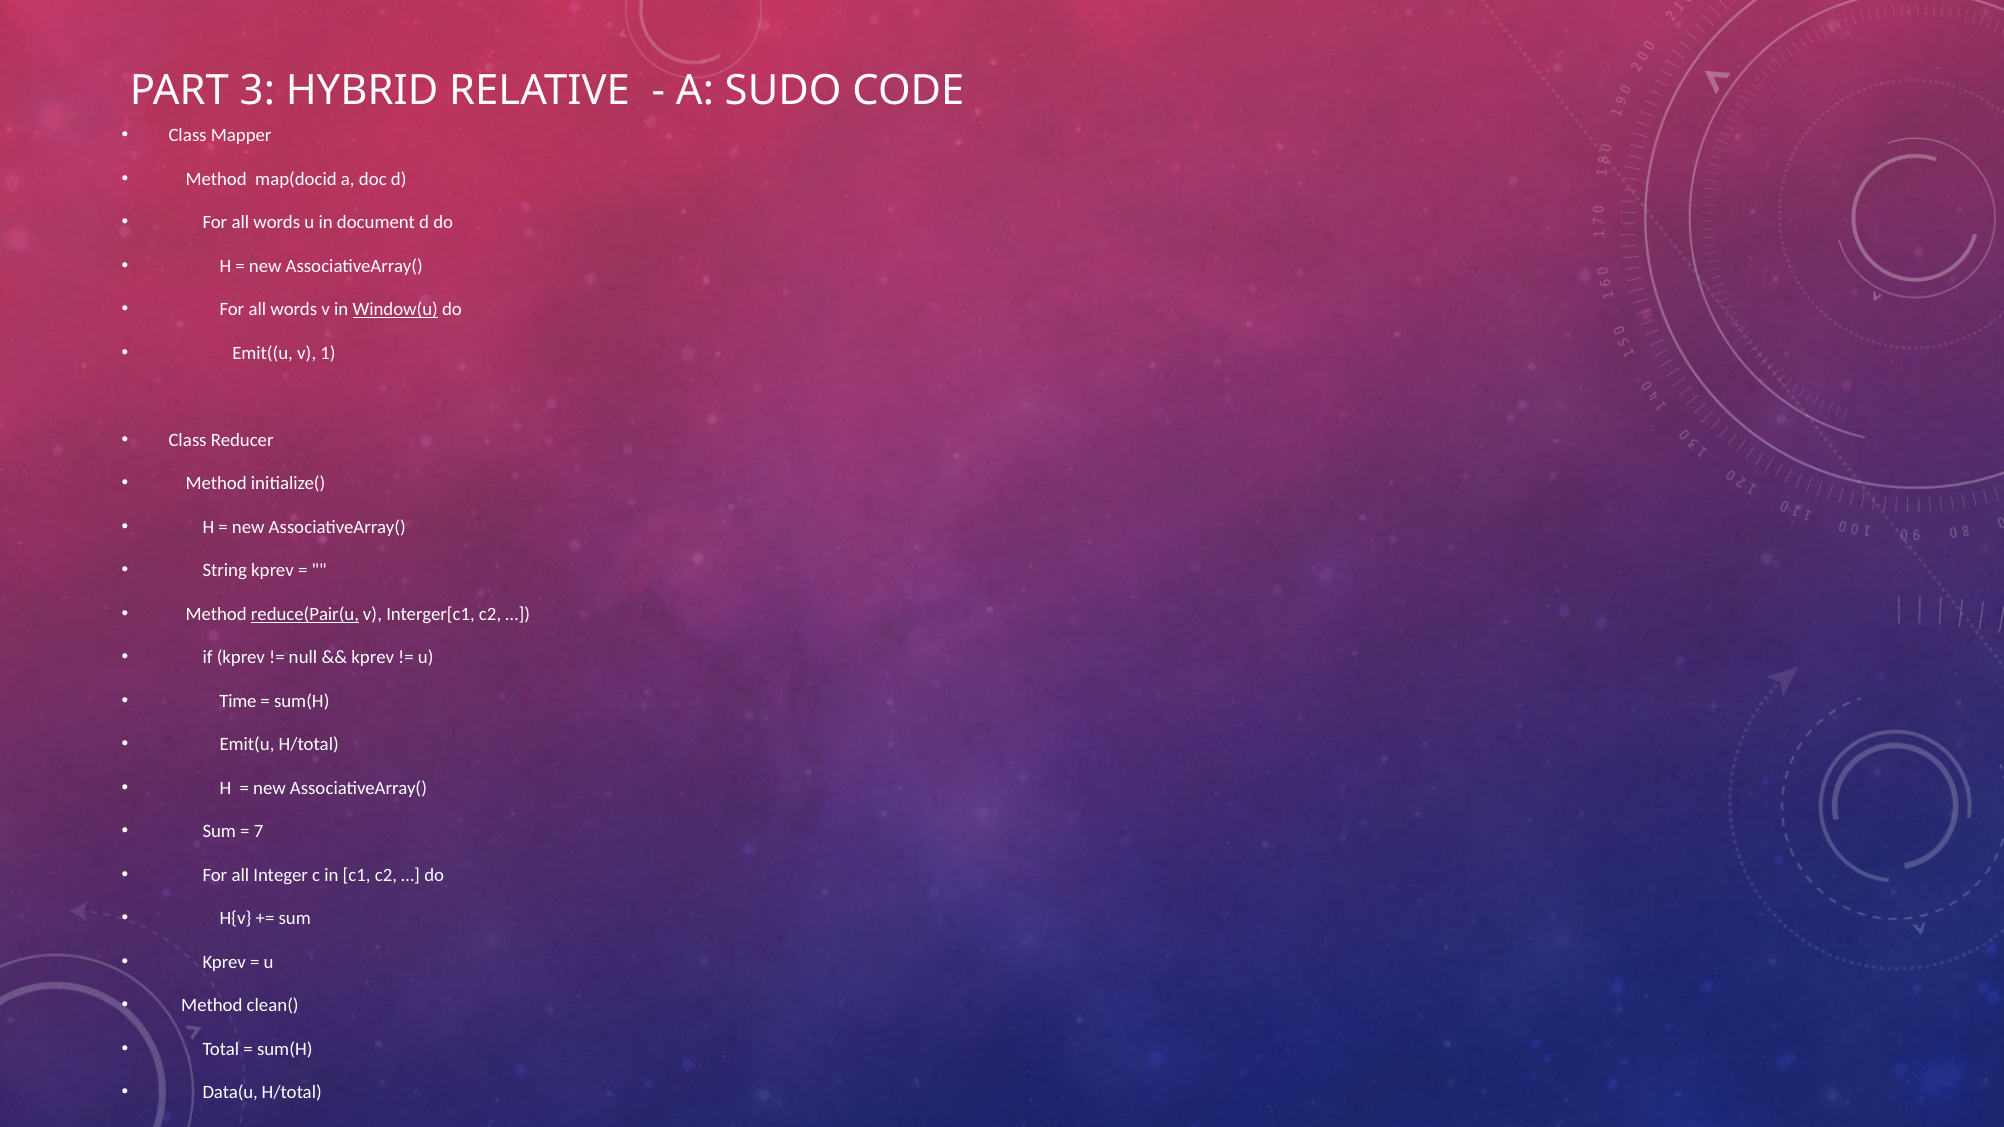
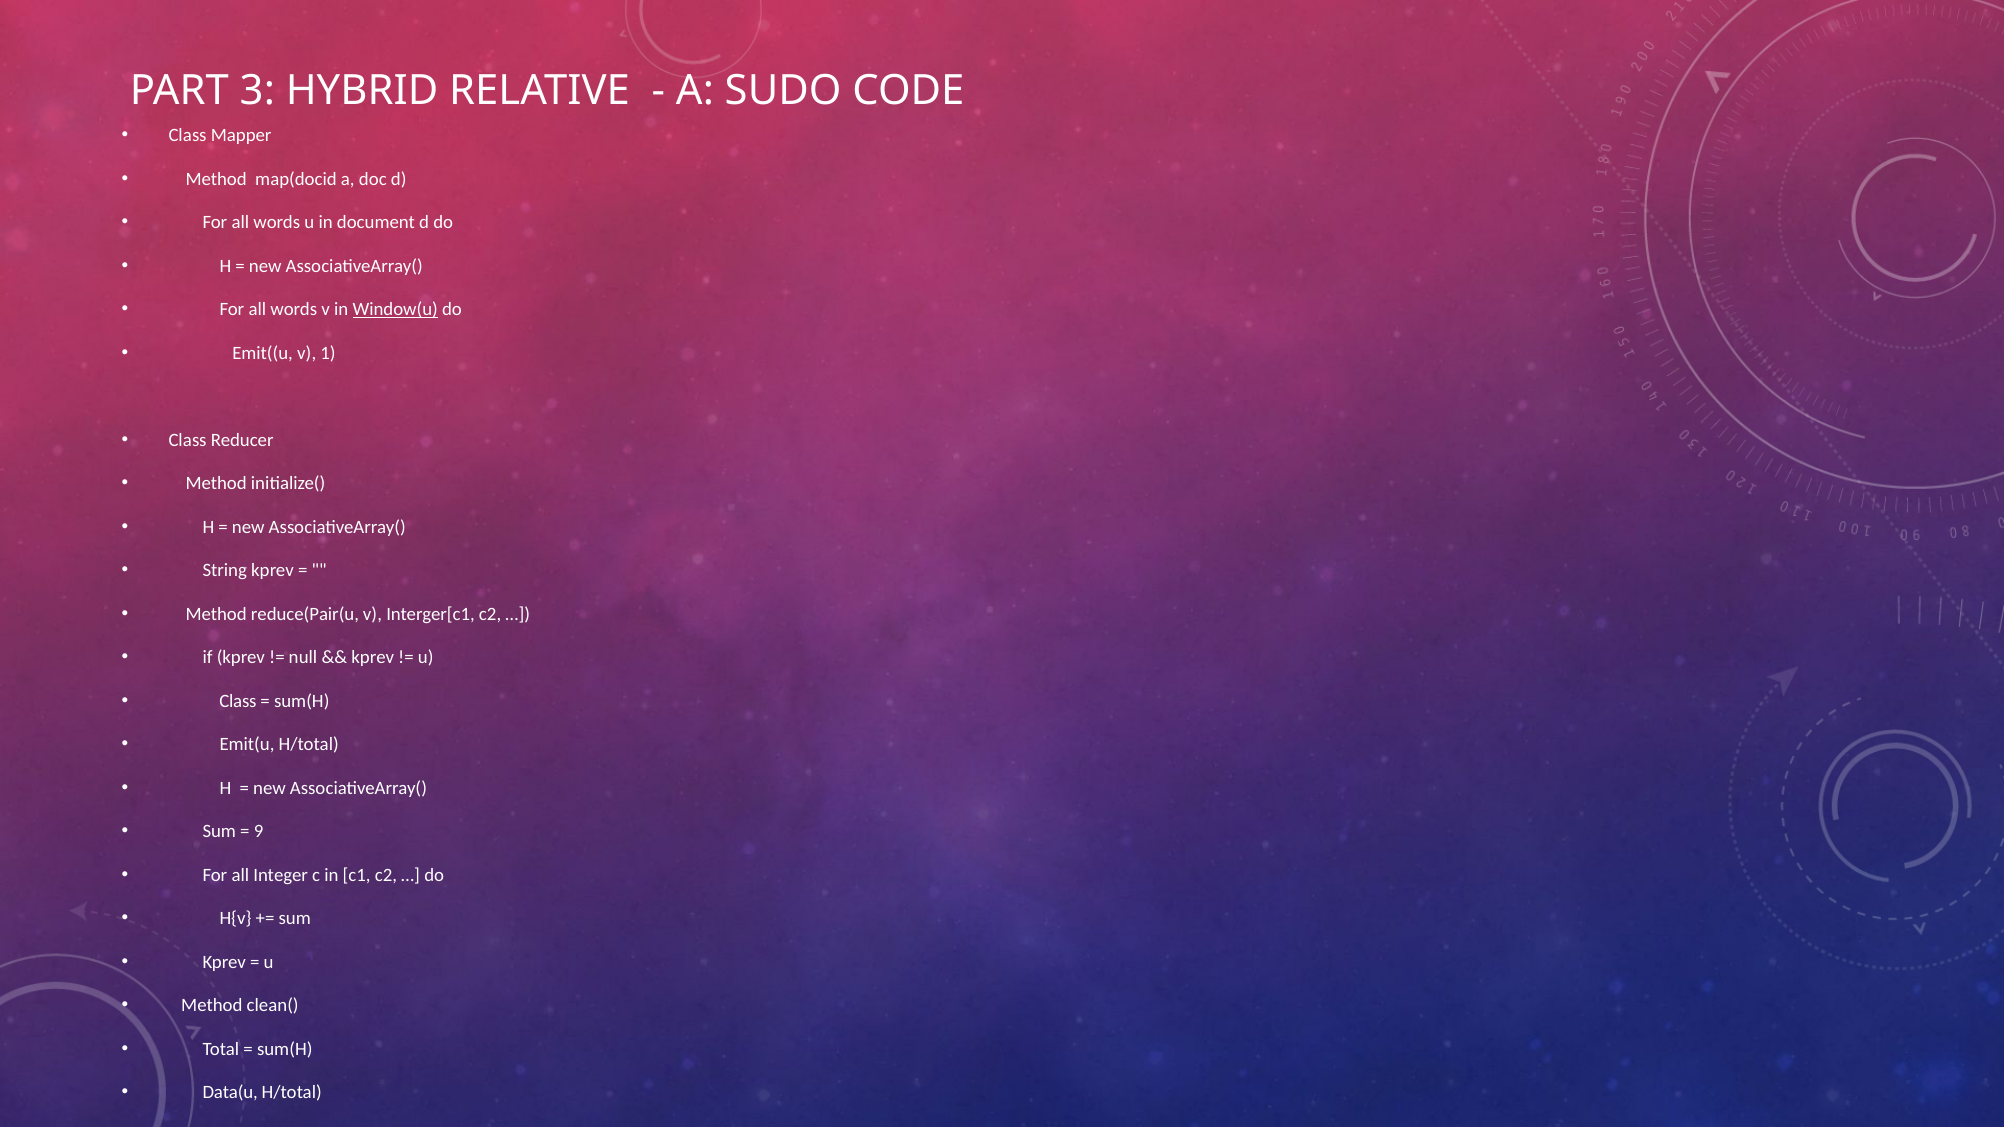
reduce(Pair(u underline: present -> none (305, 614)
Time: Time -> Class (238, 701)
7: 7 -> 9 (259, 832)
